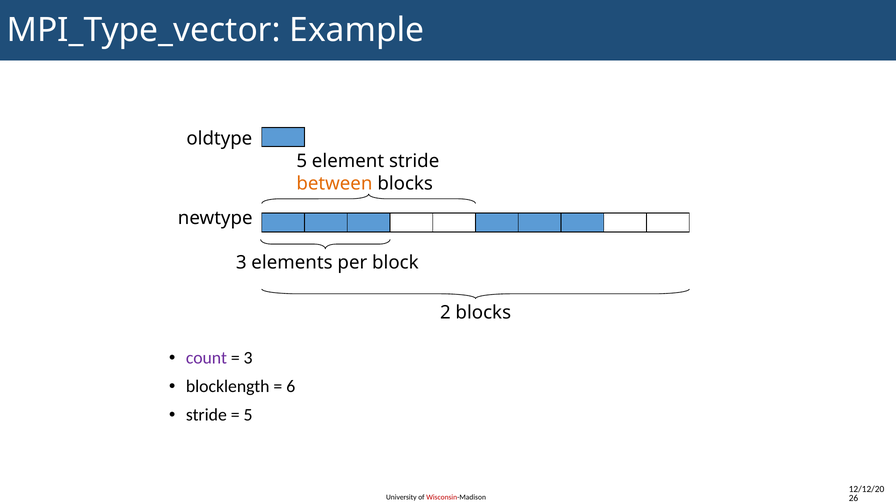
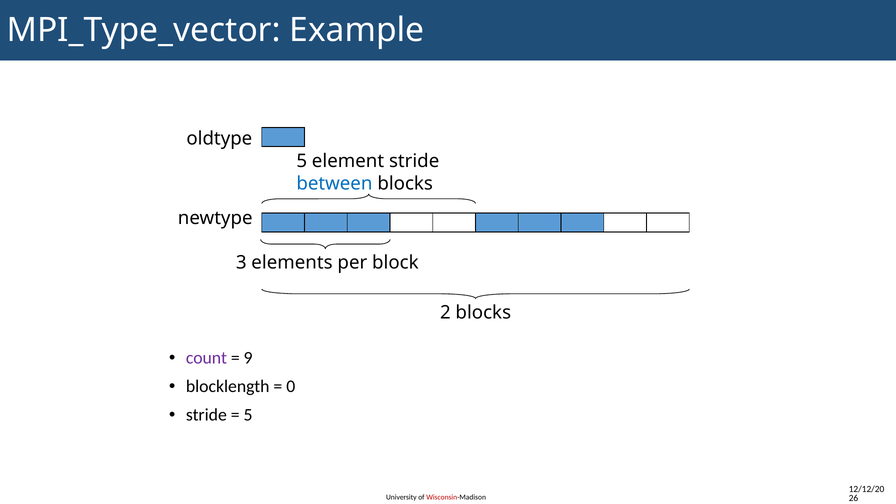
between colour: orange -> blue (334, 184)
3: 3 -> 9 (248, 358)
6: 6 -> 0 (291, 387)
